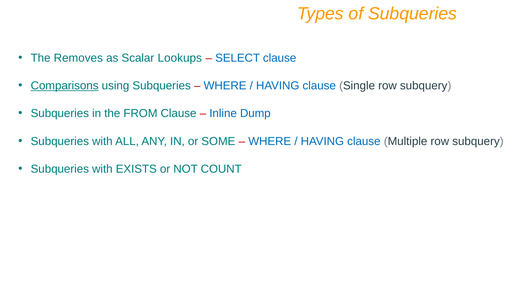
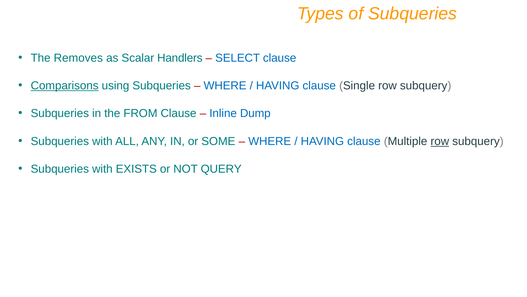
Lookups: Lookups -> Handlers (180, 58)
row underline: none -> present (440, 141)
COUNT: COUNT -> QUERY (221, 169)
